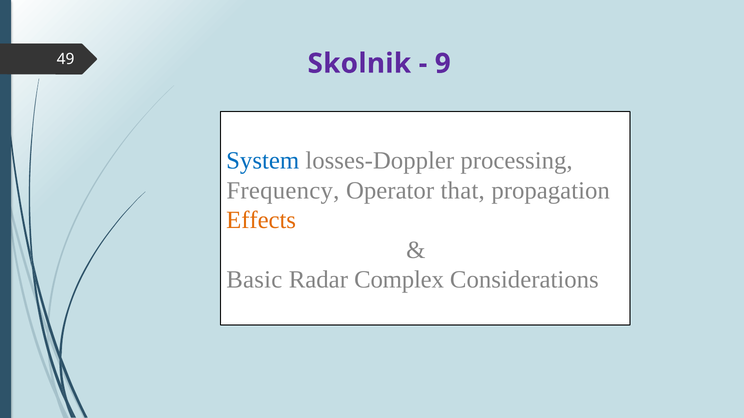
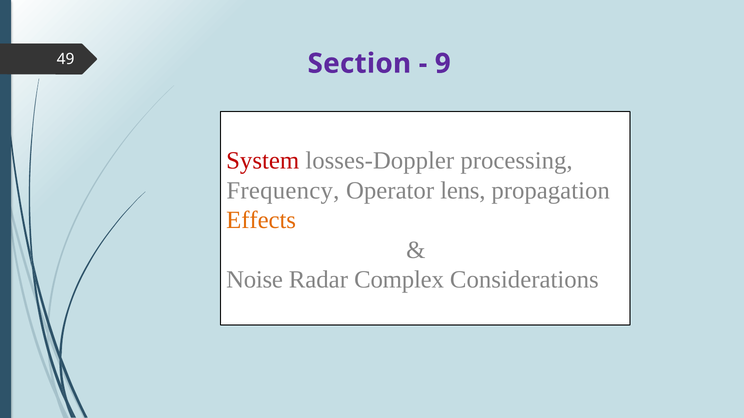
Skolnik: Skolnik -> Section (359, 64)
System colour: blue -> red (263, 161)
that: that -> lens (463, 191)
Basic: Basic -> Noise (255, 280)
